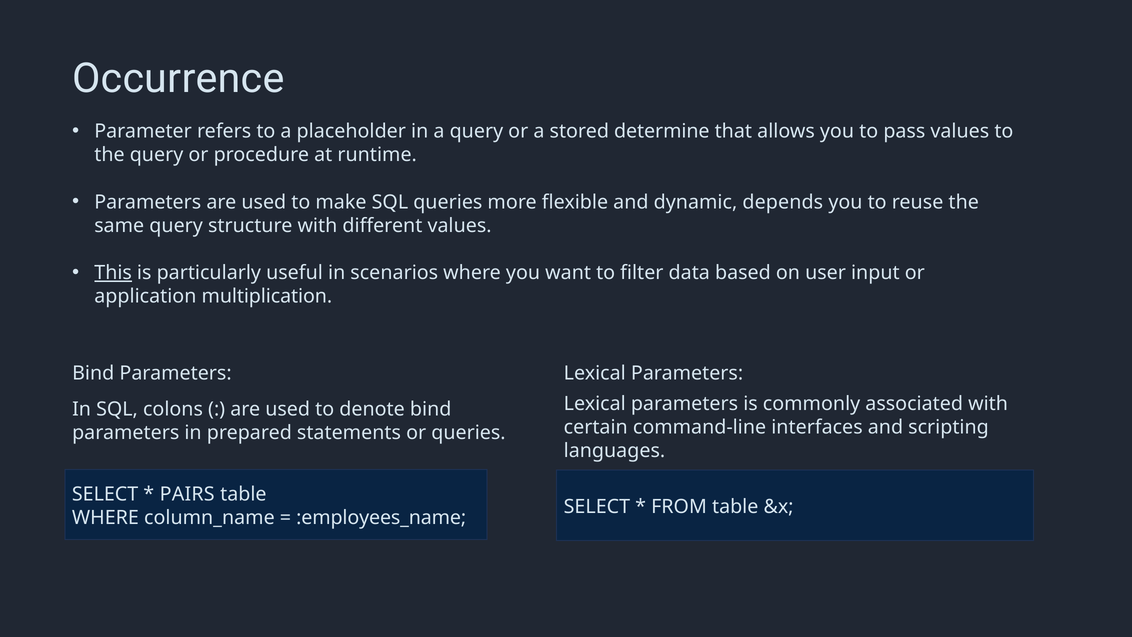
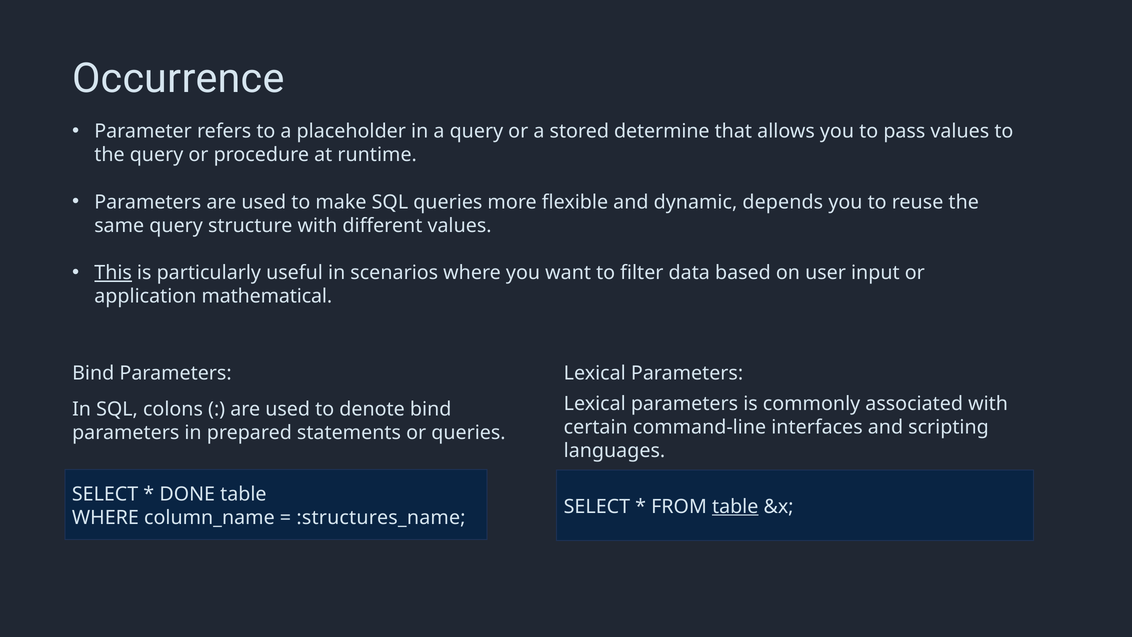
multiplication: multiplication -> mathematical (267, 296)
PAIRS: PAIRS -> DONE (187, 494)
table underline: none -> present (735, 506)
:employees_name: :employees_name -> :structures_name (381, 517)
